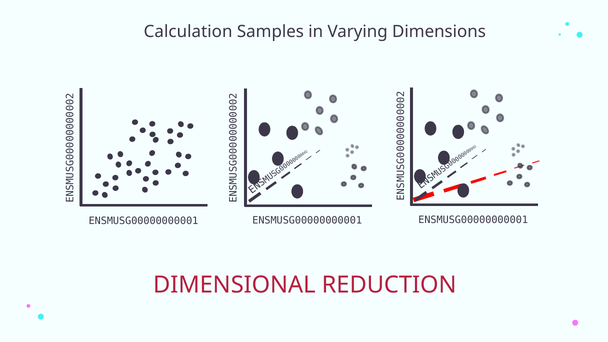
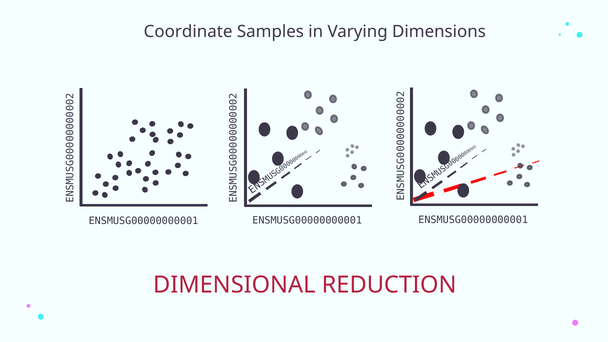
Calculation: Calculation -> Coordinate (188, 32)
